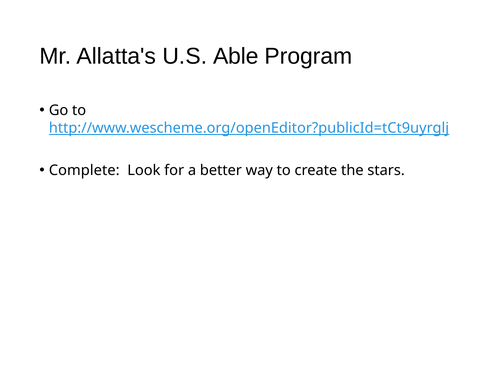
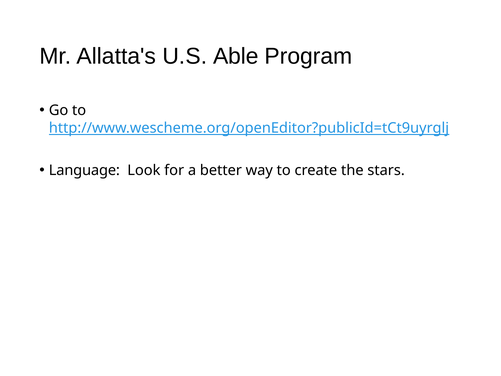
Complete: Complete -> Language (84, 170)
